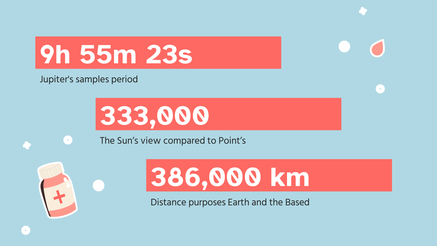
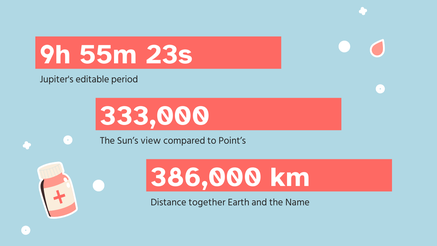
samples: samples -> editable (92, 79)
purposes: purposes -> together (207, 202)
Based: Based -> Name (297, 202)
